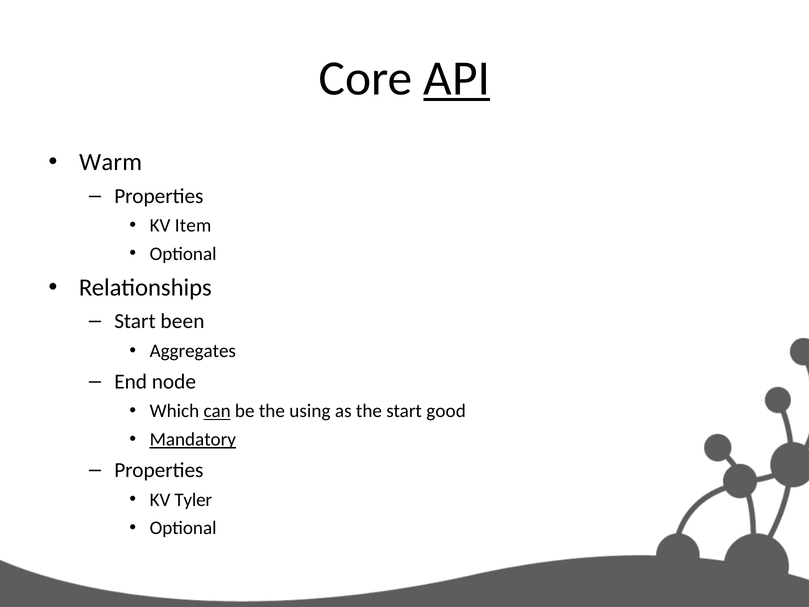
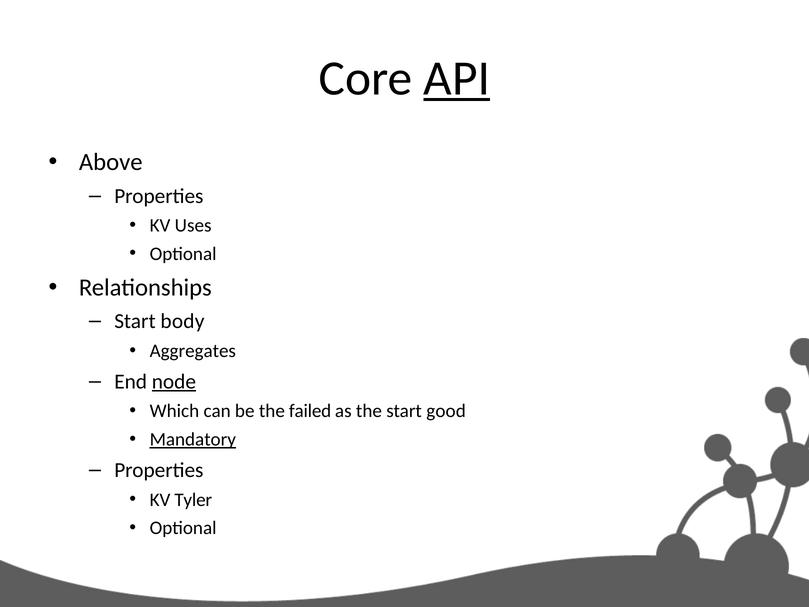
Warm: Warm -> Above (111, 162)
Item: Item -> Uses (193, 225)
been: been -> body (182, 321)
node underline: none -> present (174, 382)
can underline: present -> none (217, 411)
using: using -> failed (310, 411)
